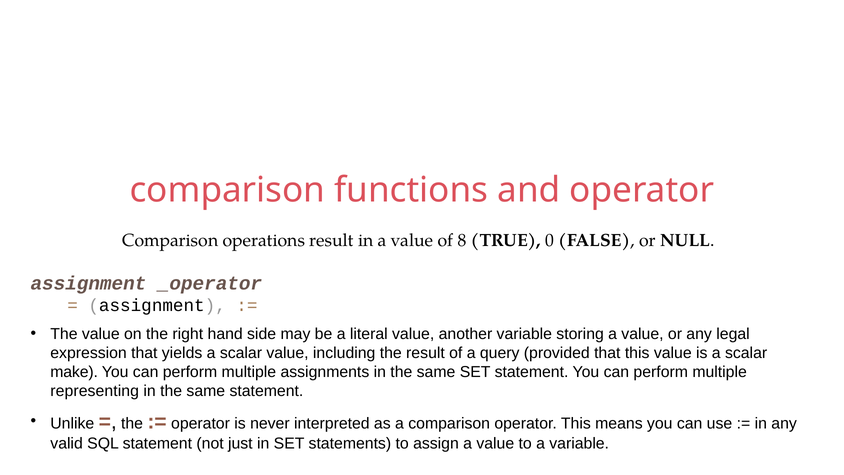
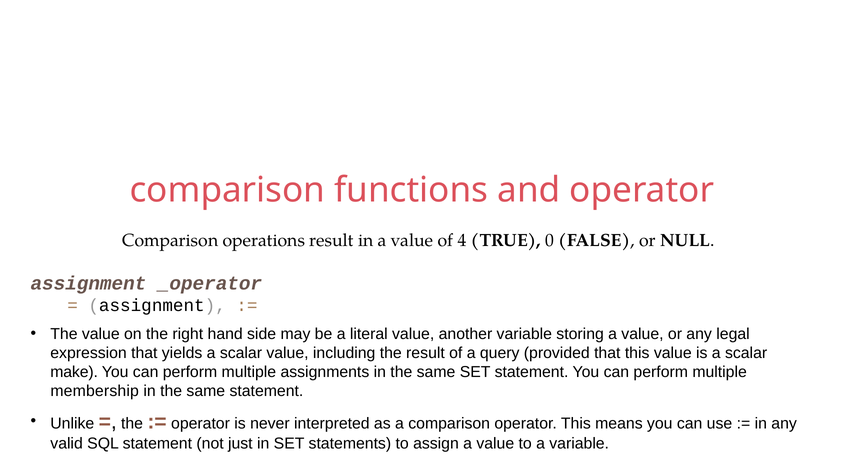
8: 8 -> 4 (462, 240)
representing: representing -> membership (95, 391)
